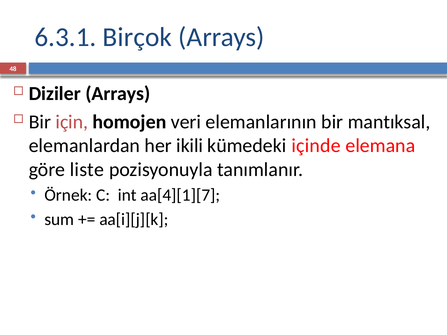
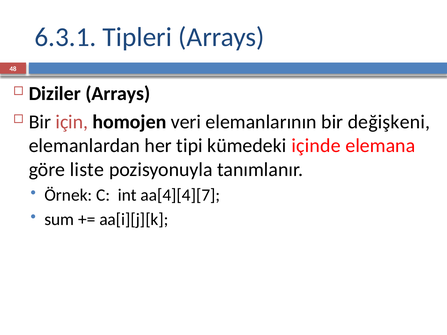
Birçok: Birçok -> Tipleri (137, 37)
mantıksal: mantıksal -> değişkeni (389, 122)
ikili: ikili -> tipi (190, 146)
aa[4][1][7: aa[4][1][7 -> aa[4][4][7 (180, 195)
